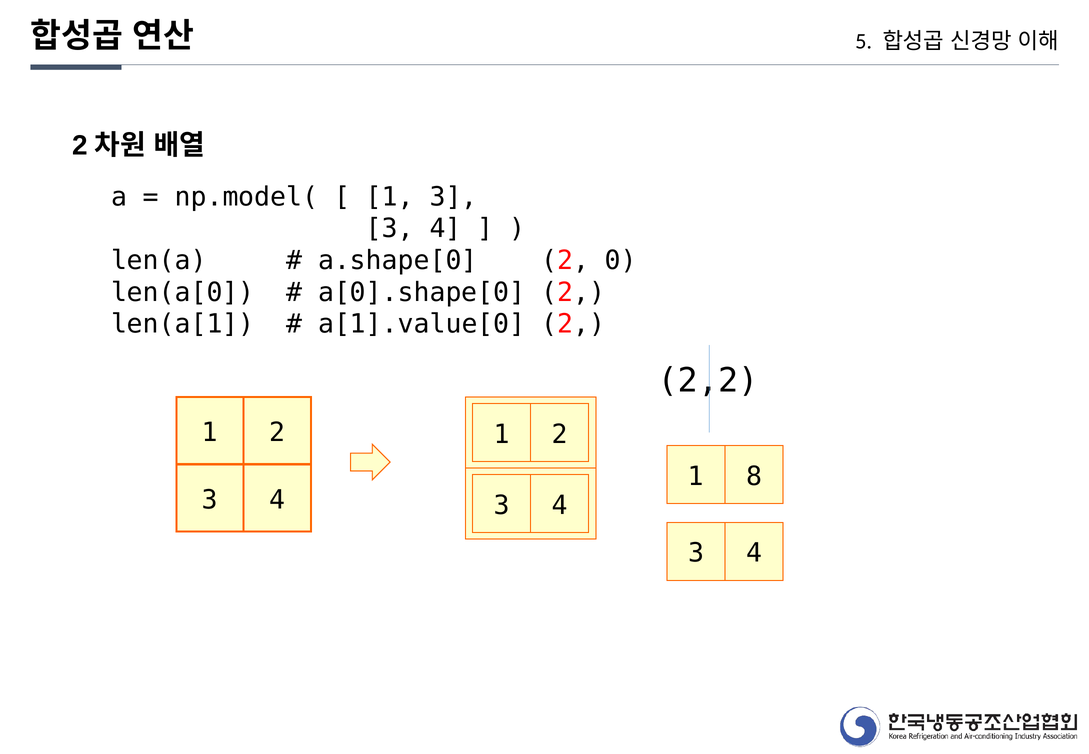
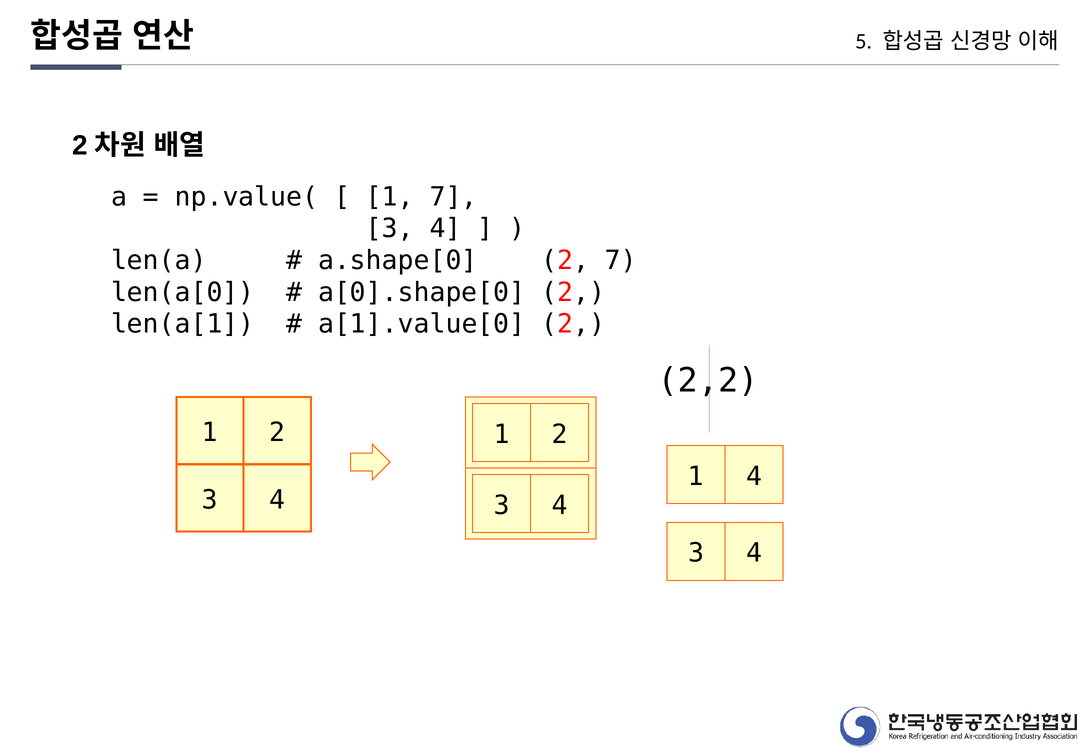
np.model(: np.model( -> np.value( (246, 197)
1 3: 3 -> 7 (454, 197)
2 0: 0 -> 7 (621, 261)
1 8: 8 -> 4 (754, 476)
